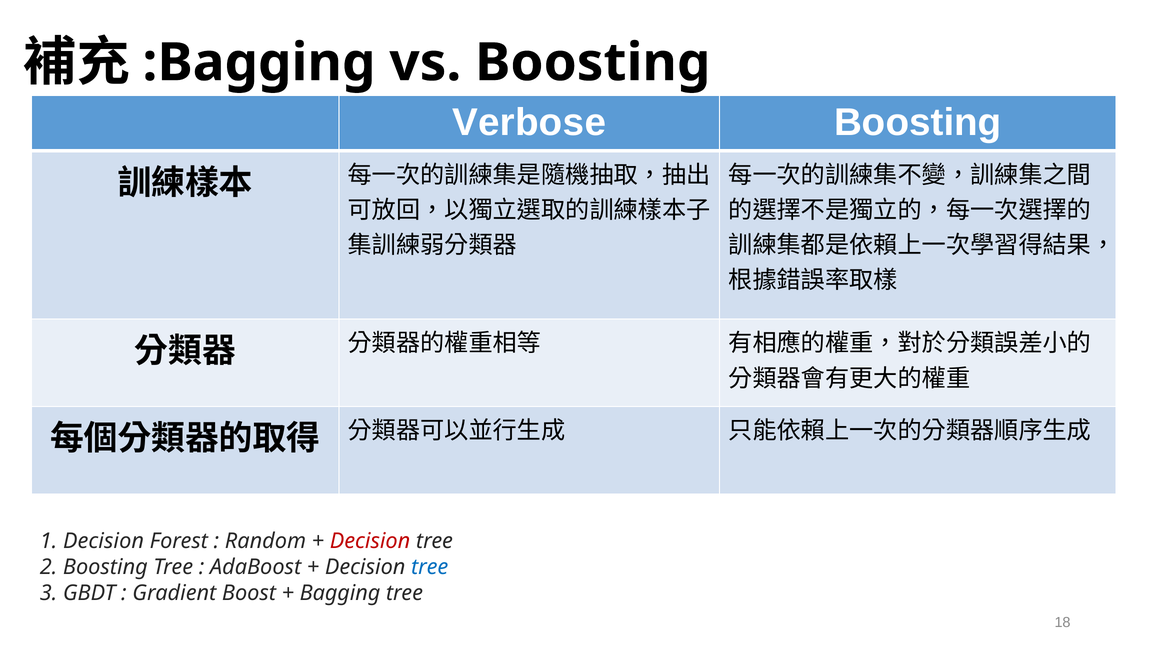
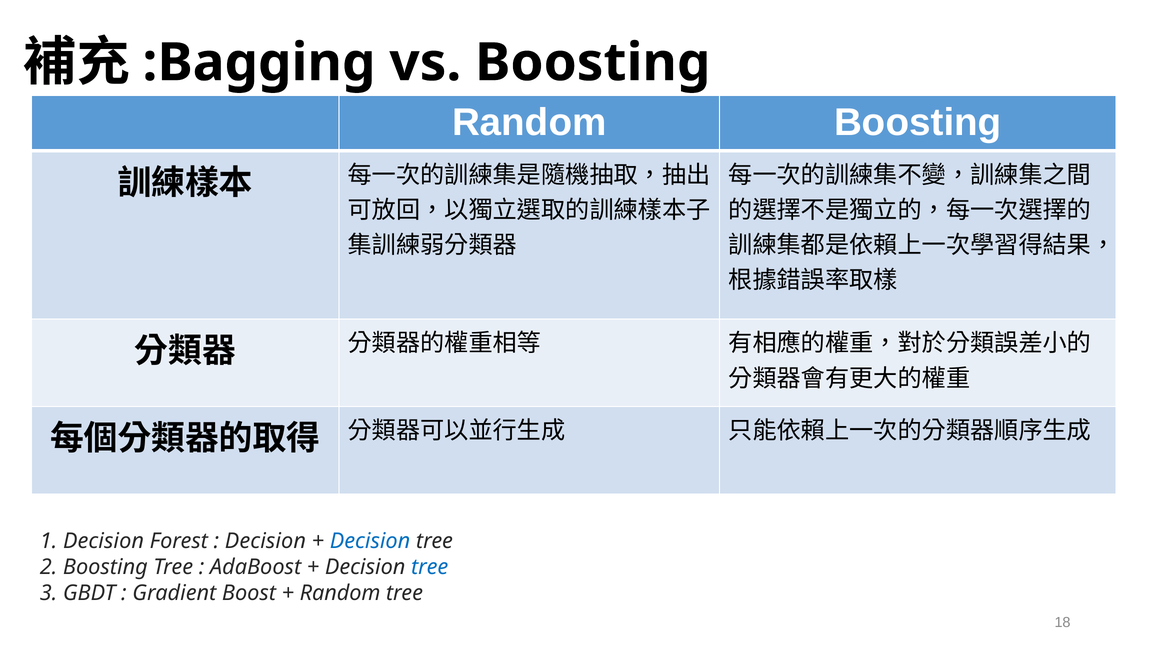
Verbose: Verbose -> Random (529, 122)
Random: Random -> Decision (265, 541)
Decision colour: red -> blue (370, 541)
Bagging: Bagging -> Random (340, 593)
